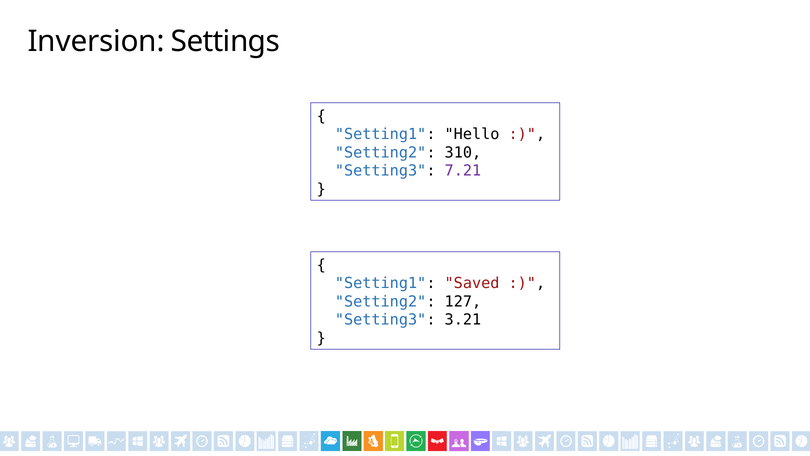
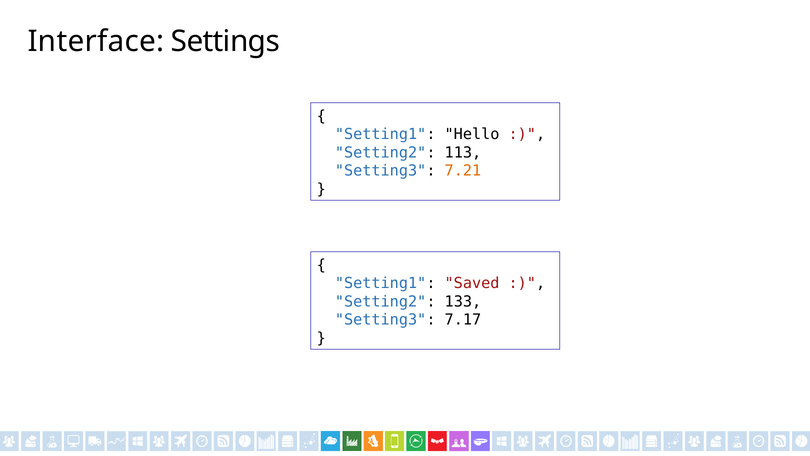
Inversion: Inversion -> Interface (96, 41)
310: 310 -> 113 (463, 152)
7.21 colour: purple -> orange (463, 171)
127: 127 -> 133 (463, 301)
3.21: 3.21 -> 7.17 (463, 320)
